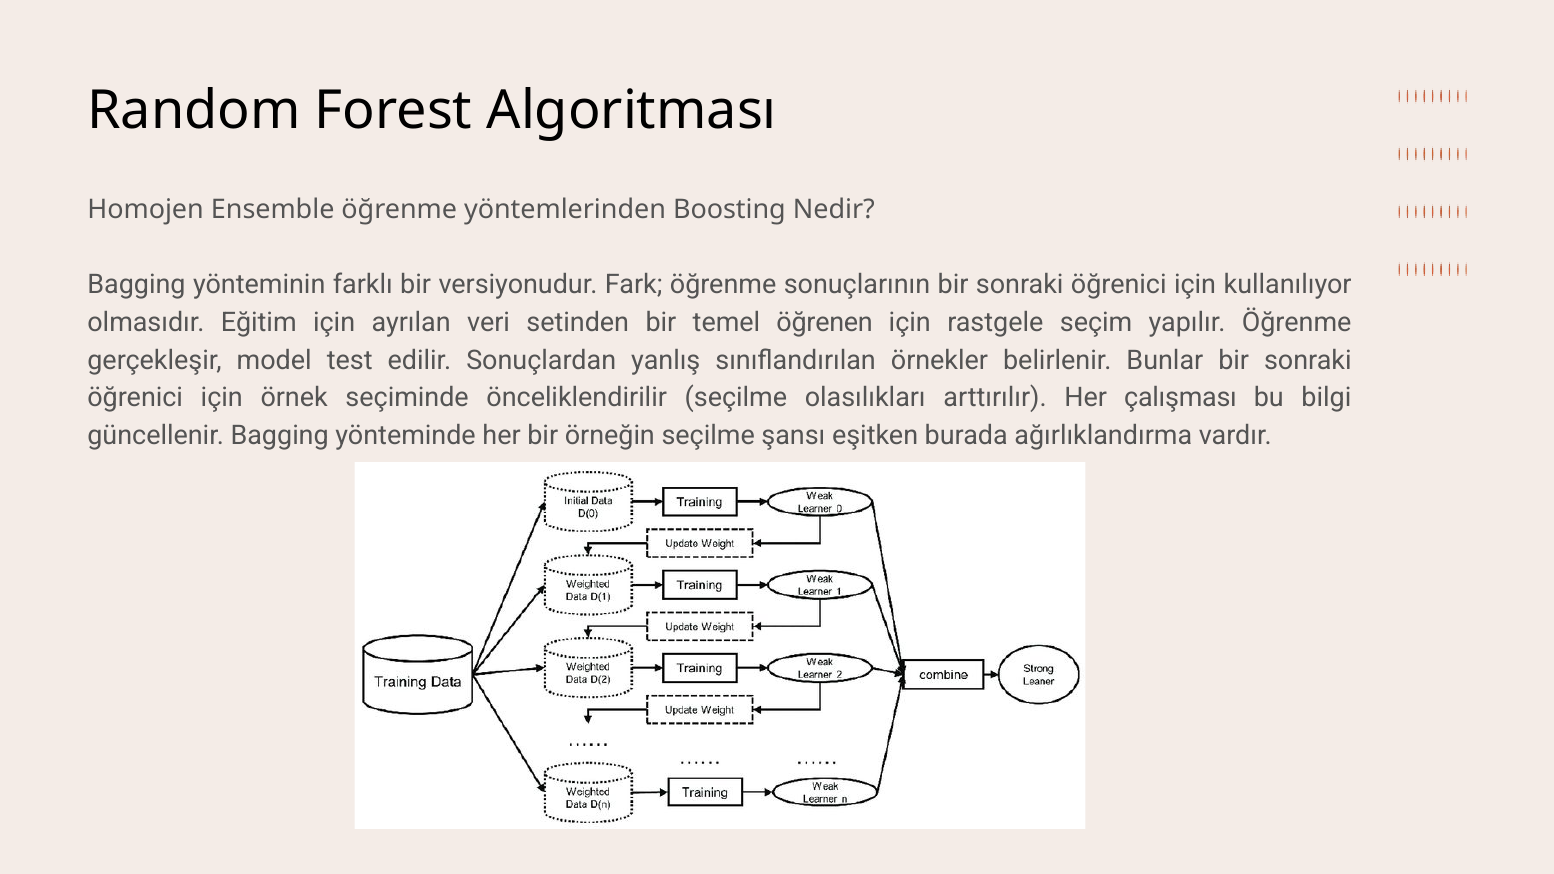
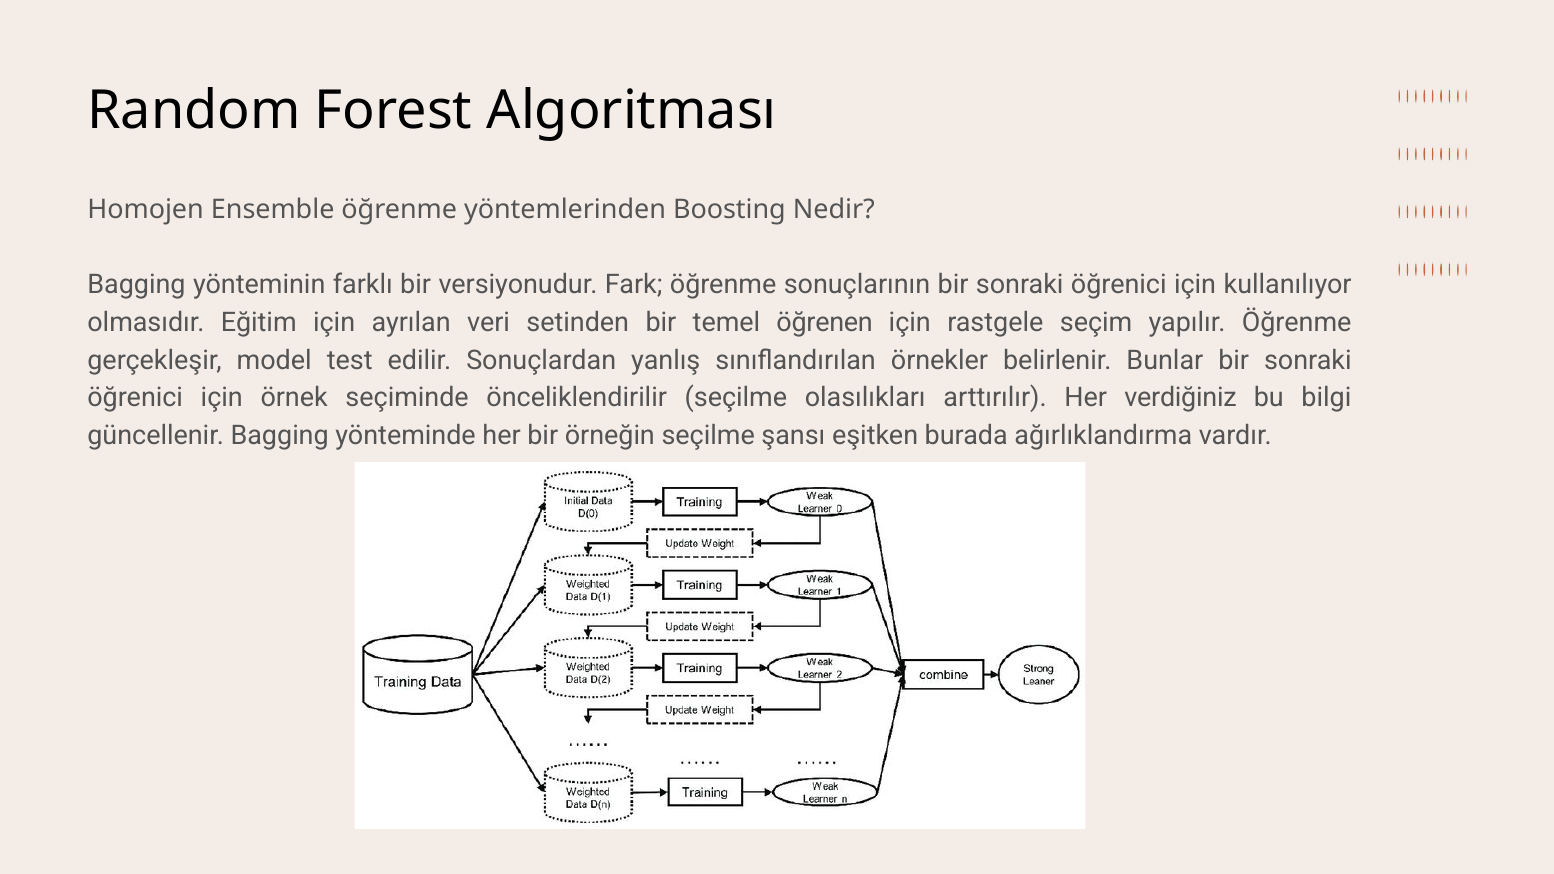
çalışması: çalışması -> verdiğiniz (1181, 398)
